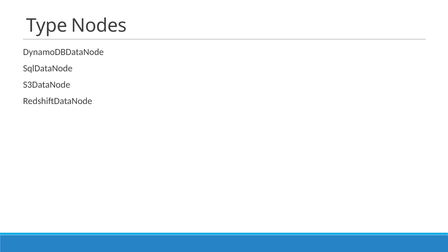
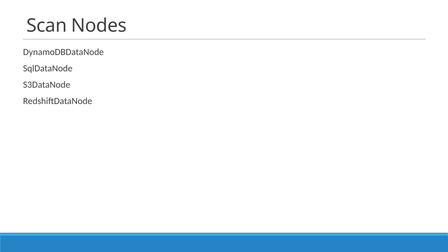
Type: Type -> Scan (47, 26)
